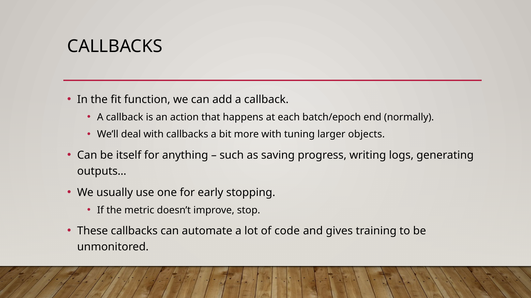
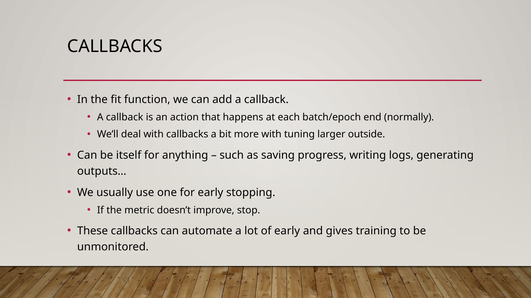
objects: objects -> outside (367, 135)
of code: code -> early (287, 231)
